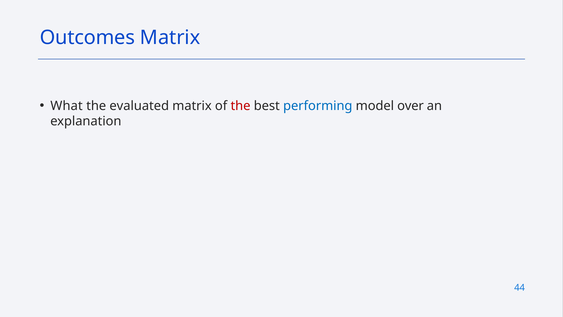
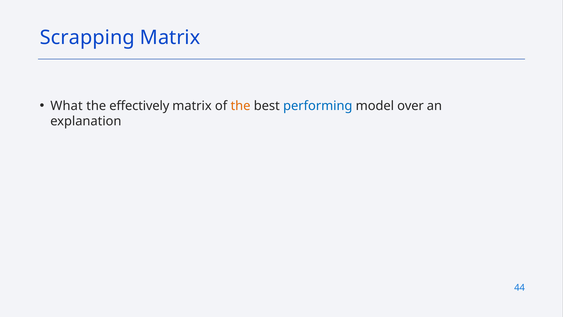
Outcomes: Outcomes -> Scrapping (87, 38)
evaluated: evaluated -> effectively (139, 106)
the colour: red -> orange (241, 106)
